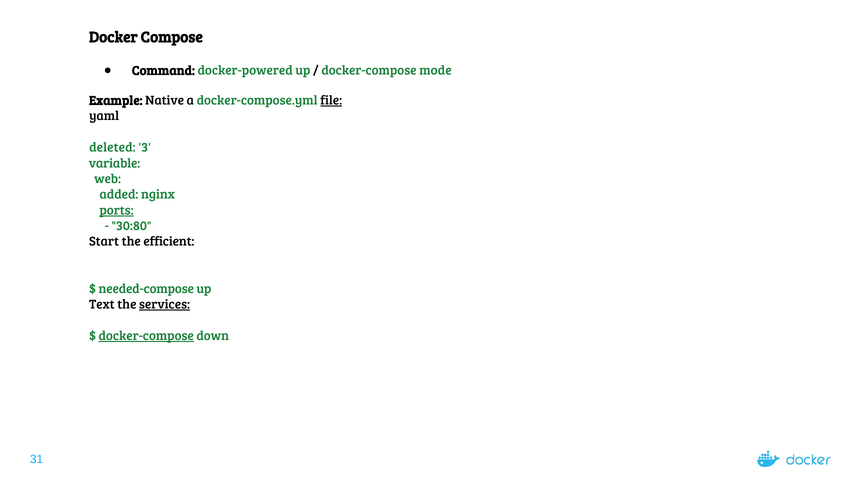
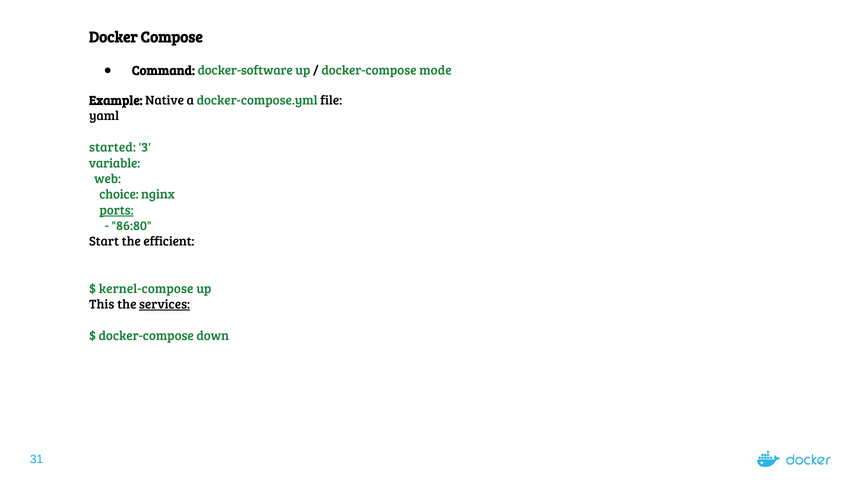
docker-powered: docker-powered -> docker-software (245, 71)
file underline: present -> none (331, 101)
deleted: deleted -> started (112, 148)
added: added -> choice (119, 195)
30:80: 30:80 -> 86:80 (132, 226)
needed-compose: needed-compose -> kernel-compose (146, 289)
Text: Text -> This (102, 305)
docker-compose underline: present -> none (146, 336)
